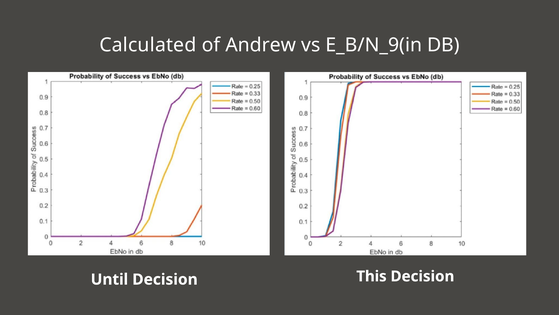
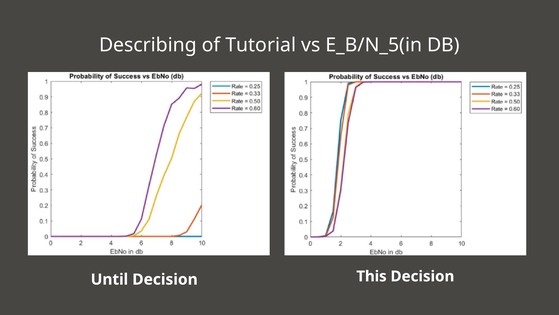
Calculated: Calculated -> Describing (148, 45)
Andrew: Andrew -> Tutorial (261, 45)
E_B/N_9(in: E_B/N_9(in -> E_B/N_5(in (374, 45)
